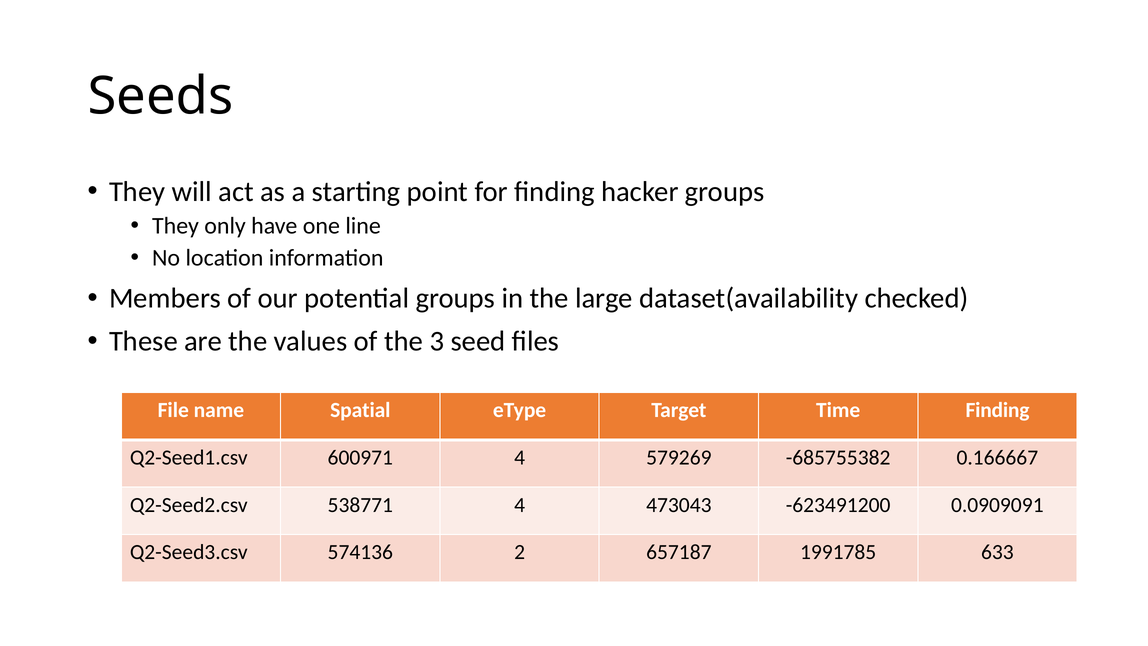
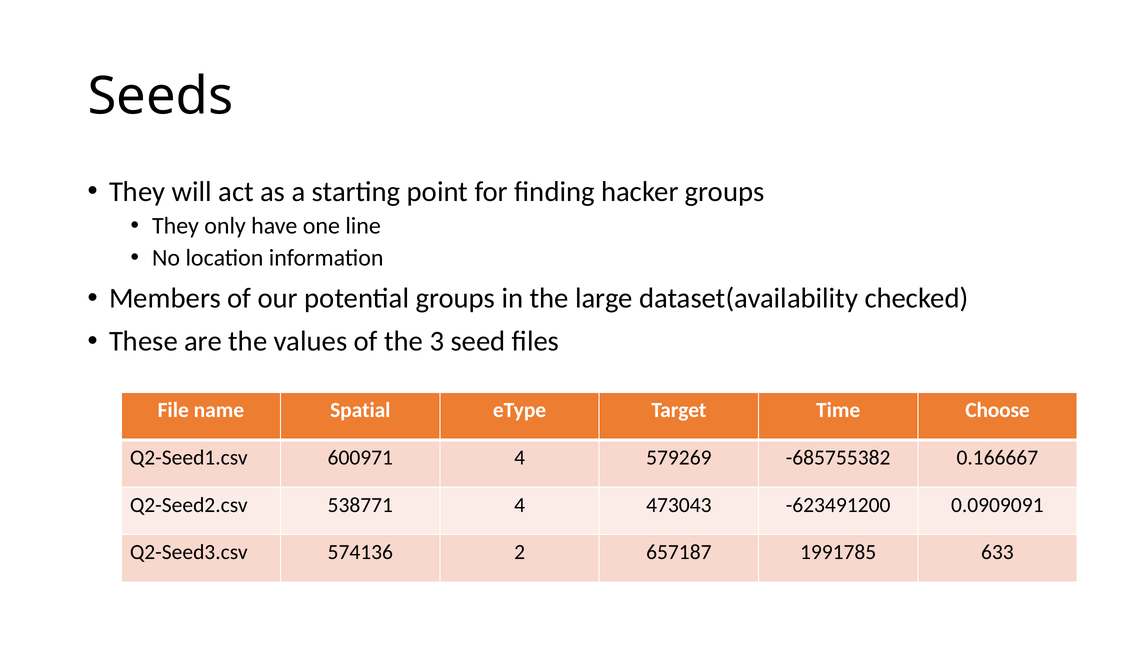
Time Finding: Finding -> Choose (998, 410)
